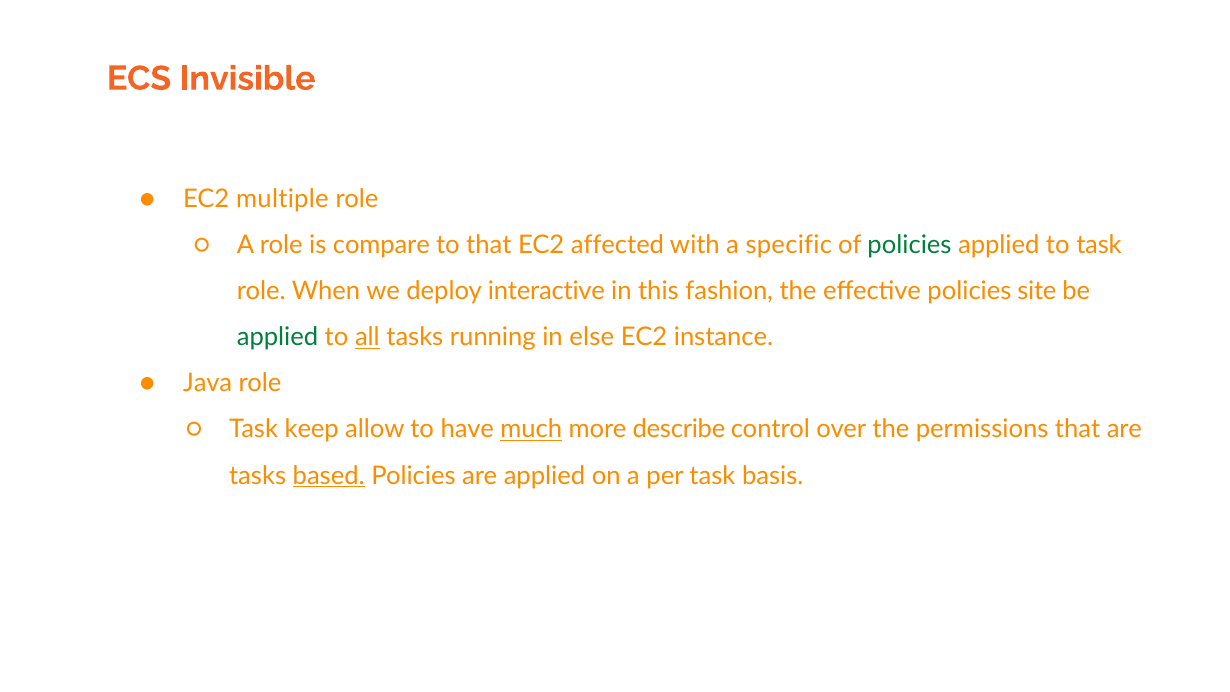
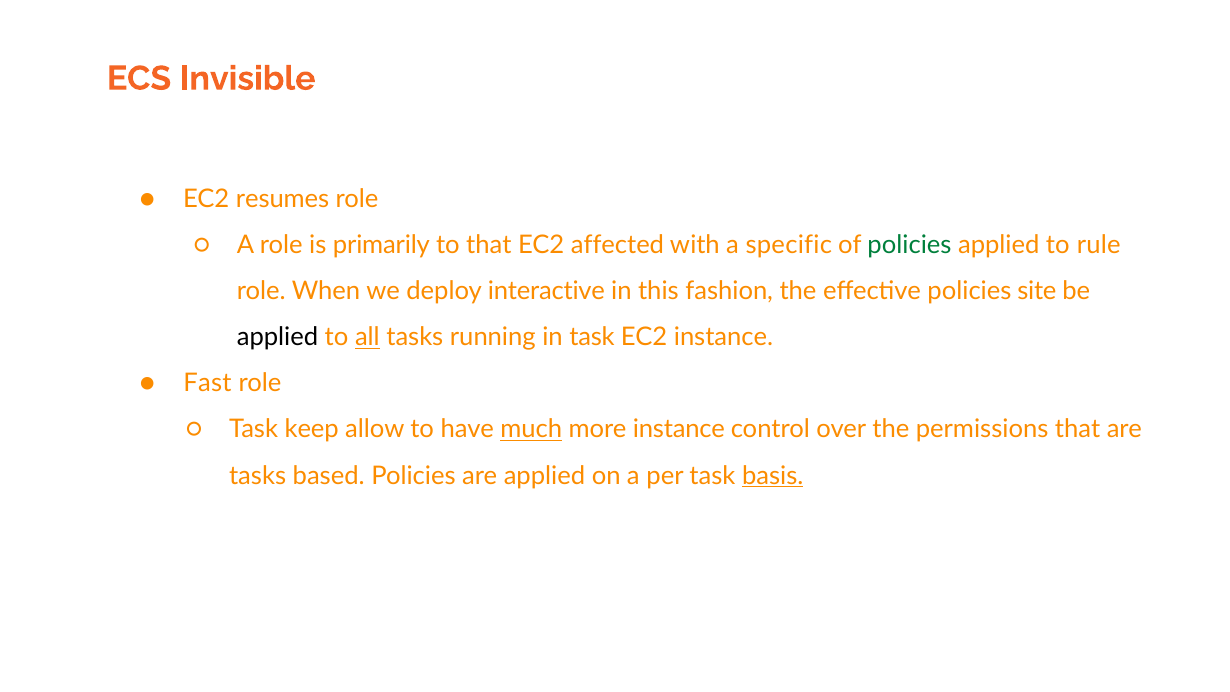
multiple: multiple -> resumes (283, 199)
compare: compare -> primarily (381, 245)
to task: task -> rule (1099, 245)
applied colour: green -> black (278, 337)
in else: else -> task (592, 337)
Java: Java -> Fast (207, 383)
more describe: describe -> instance (679, 429)
based underline: present -> none (329, 476)
basis underline: none -> present (773, 476)
